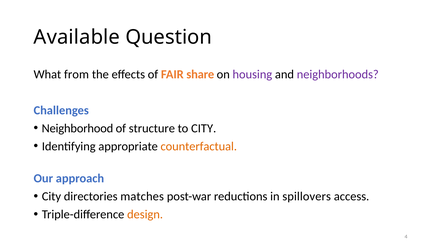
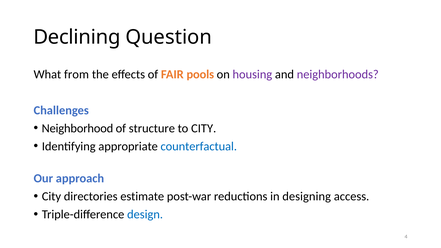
Available: Available -> Declining (77, 37)
share: share -> pools (200, 74)
counterfactual colour: orange -> blue (199, 146)
matches: matches -> estimate (142, 197)
spillovers: spillovers -> designing (307, 197)
design colour: orange -> blue (145, 215)
